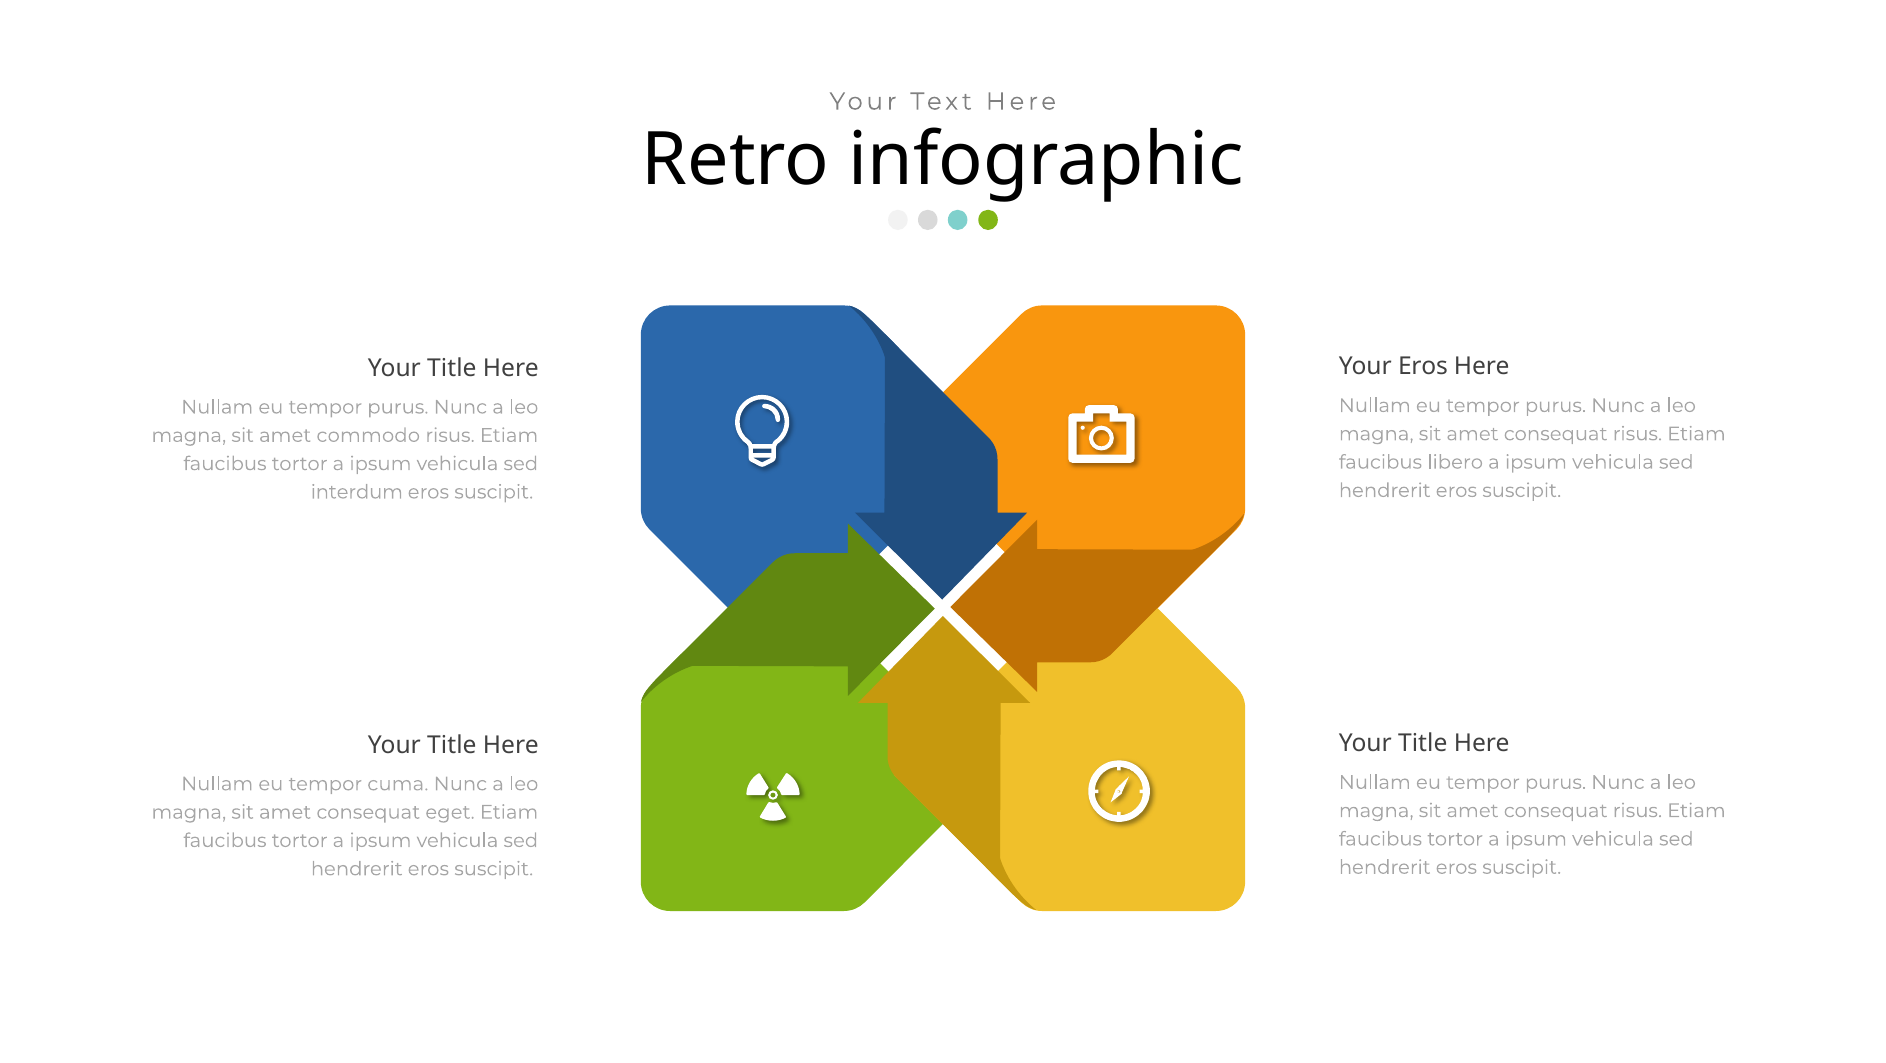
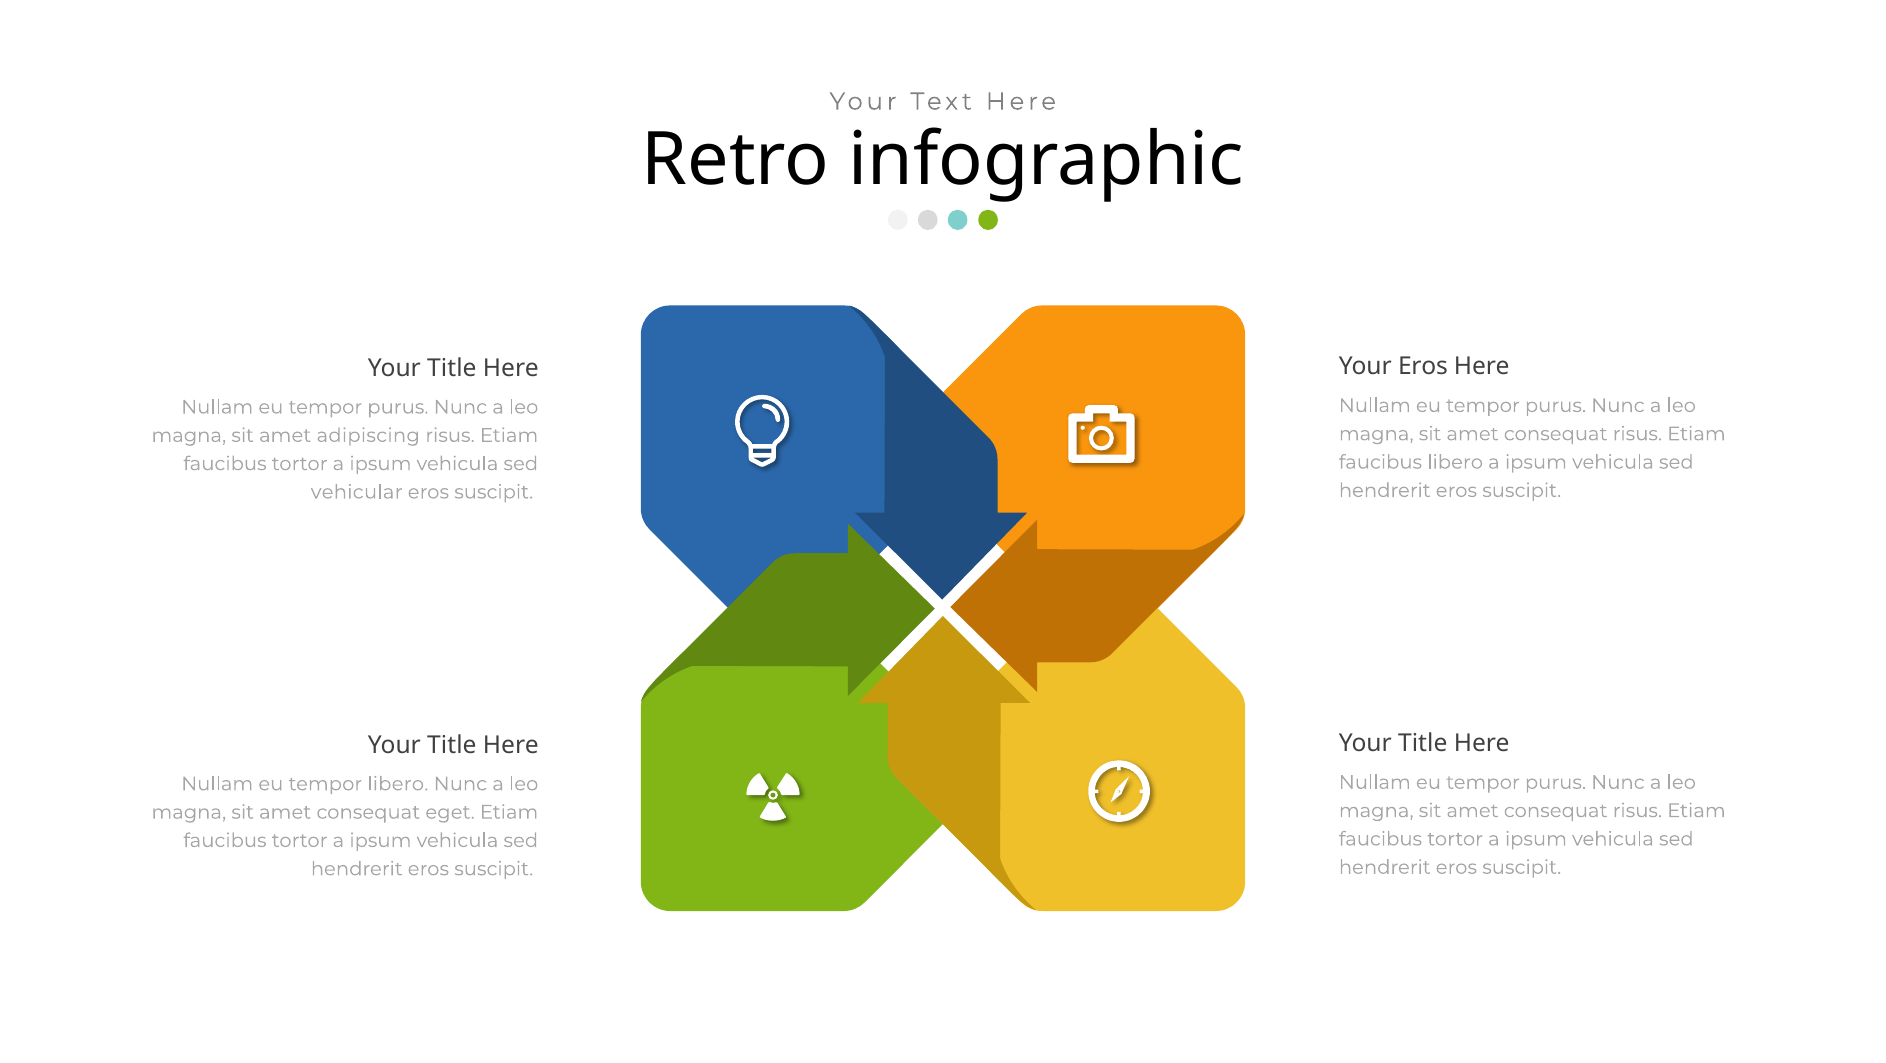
commodo: commodo -> adipiscing (368, 435)
interdum: interdum -> vehicular (357, 492)
tempor cuma: cuma -> libero (398, 784)
